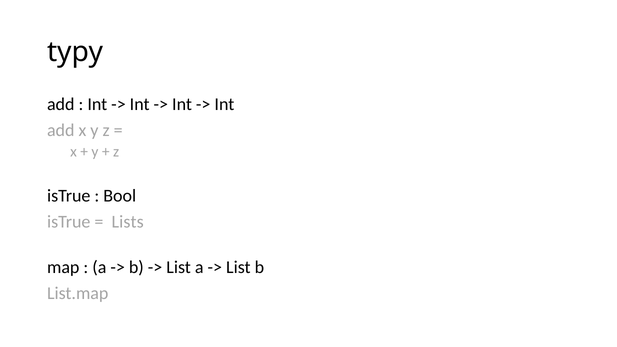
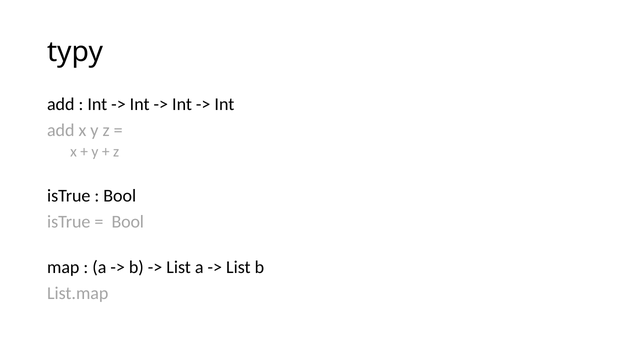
Lists: Lists -> Bool (128, 222)
